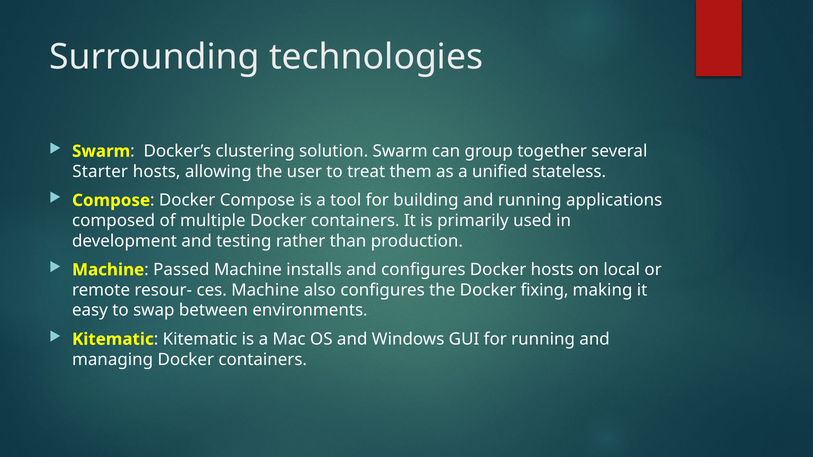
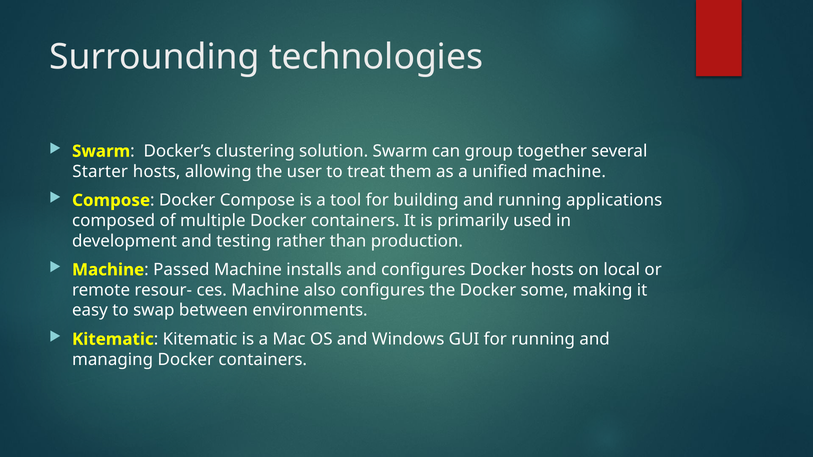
unified stateless: stateless -> machine (569, 172)
fixing: fixing -> some (544, 290)
